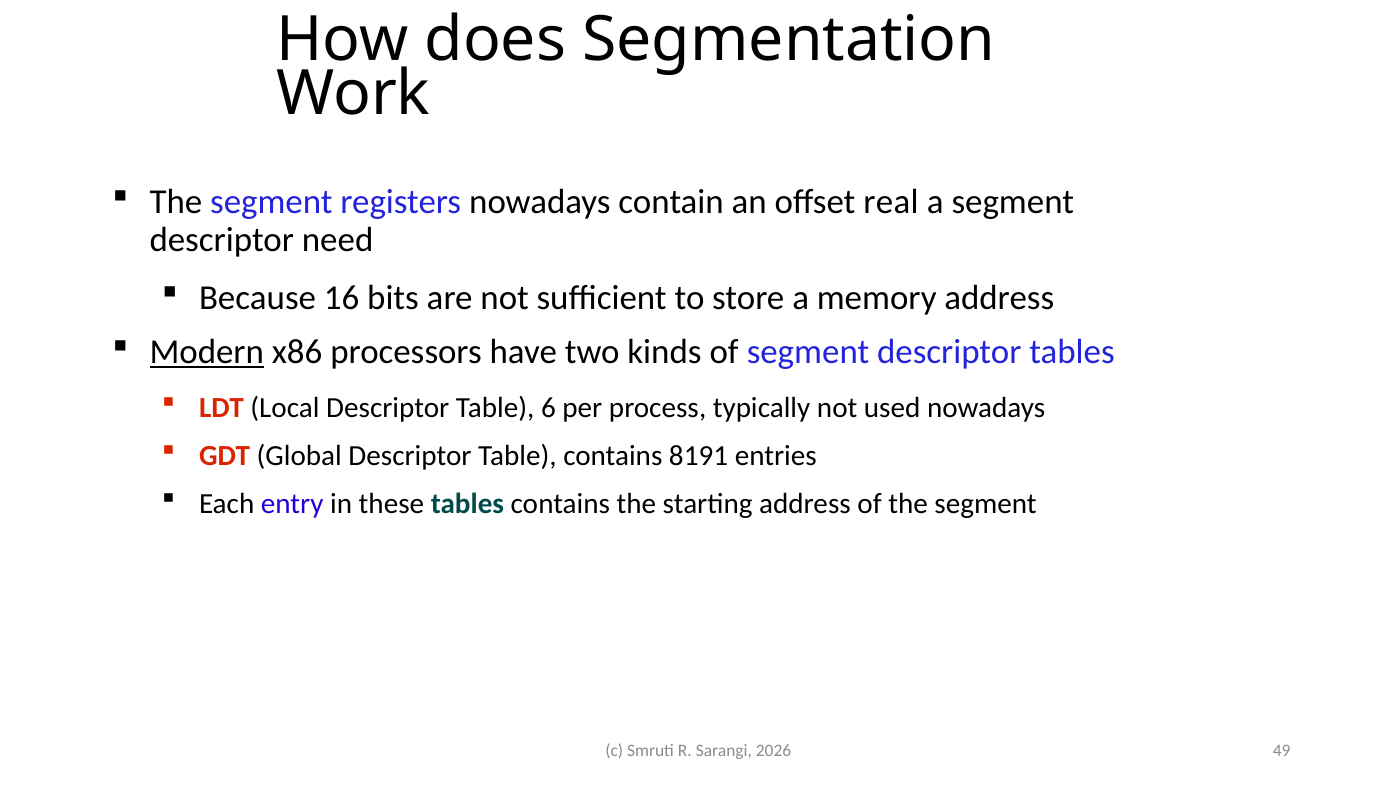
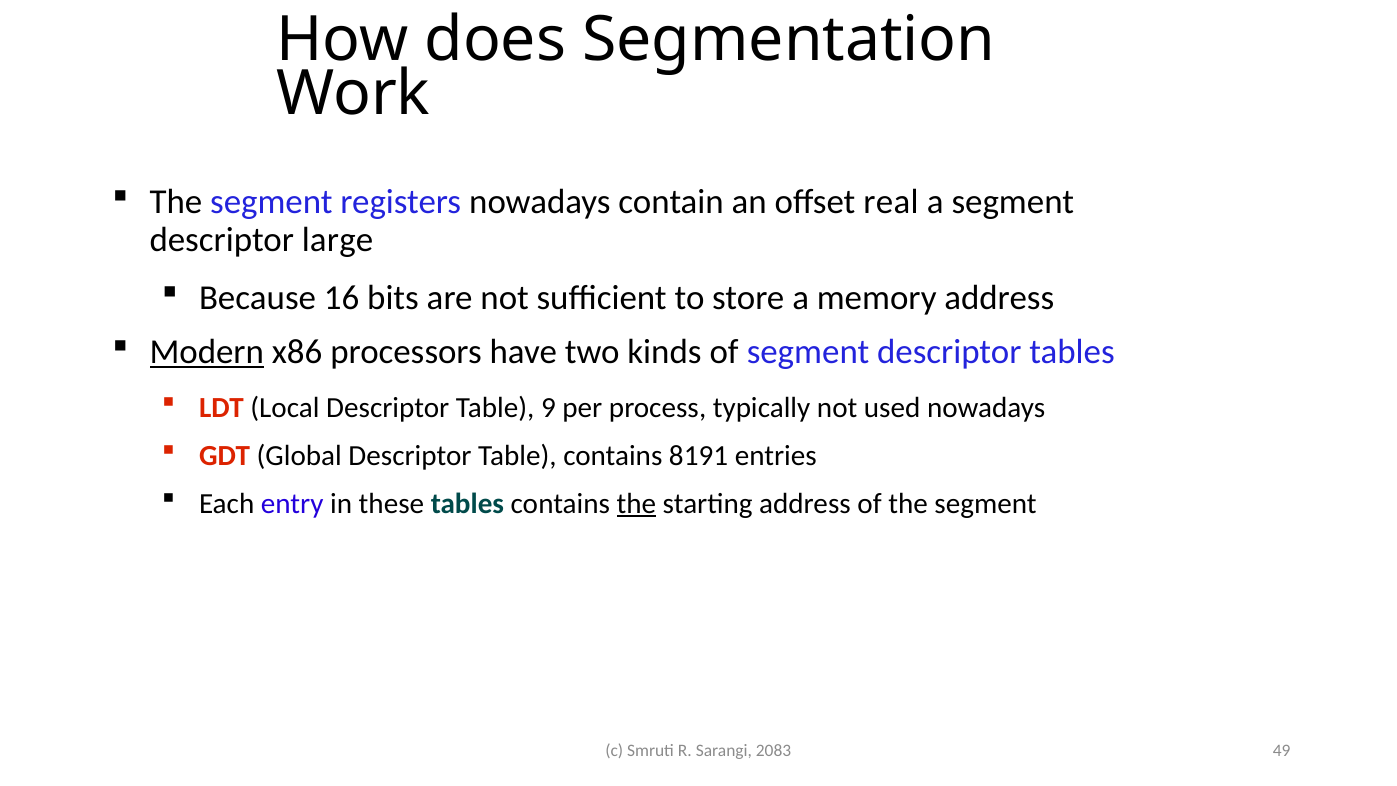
need: need -> large (338, 240)
6: 6 -> 9 (548, 407)
the underline: none -> present (636, 503)
2026: 2026 -> 2083 (774, 750)
